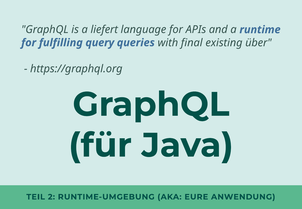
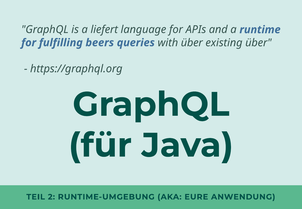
query: query -> beers (100, 43)
with final: final -> über (192, 43)
